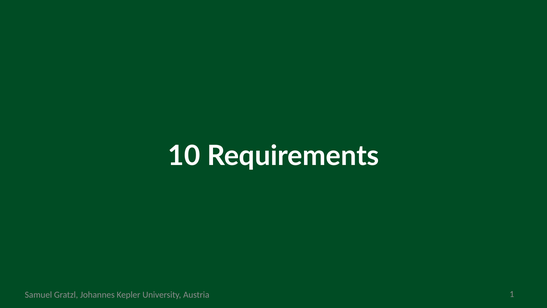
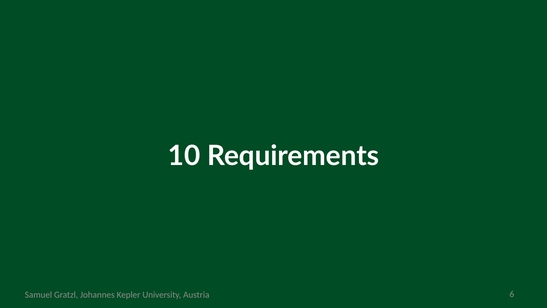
1: 1 -> 6 (512, 294)
